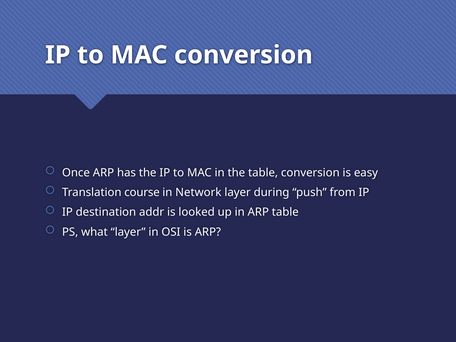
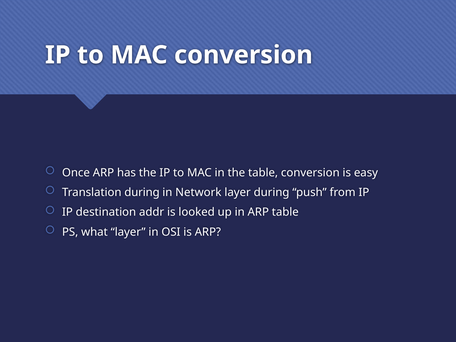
Translation course: course -> during (142, 192)
